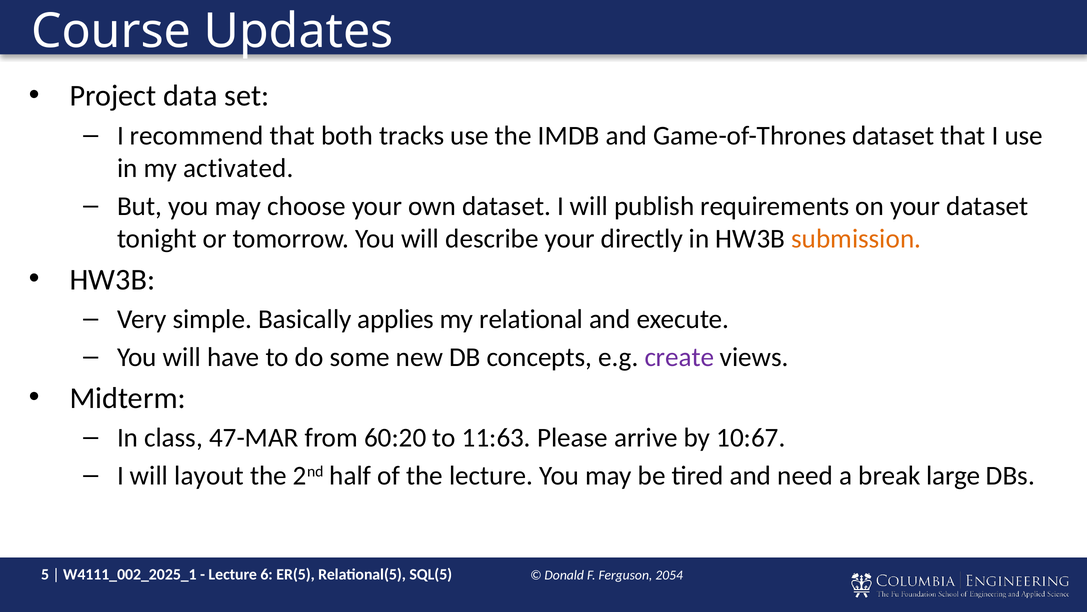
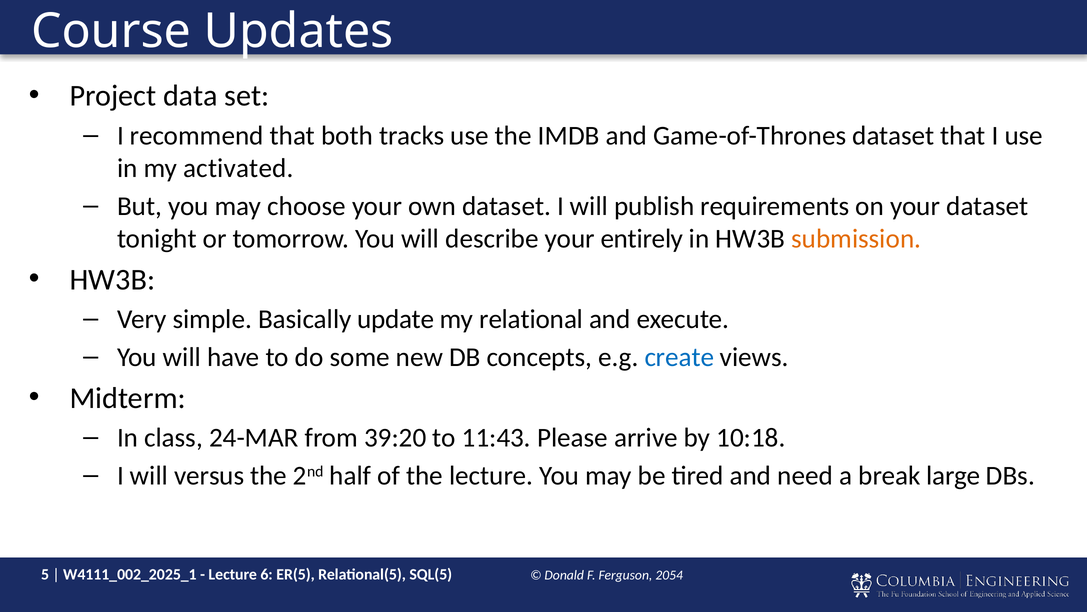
directly: directly -> entirely (642, 239)
applies: applies -> update (396, 319)
create colour: purple -> blue (679, 357)
47-MAR: 47-MAR -> 24-MAR (254, 437)
60:20: 60:20 -> 39:20 (395, 437)
11:63: 11:63 -> 11:43 (496, 437)
10:67: 10:67 -> 10:18 (751, 437)
layout: layout -> versus (209, 475)
